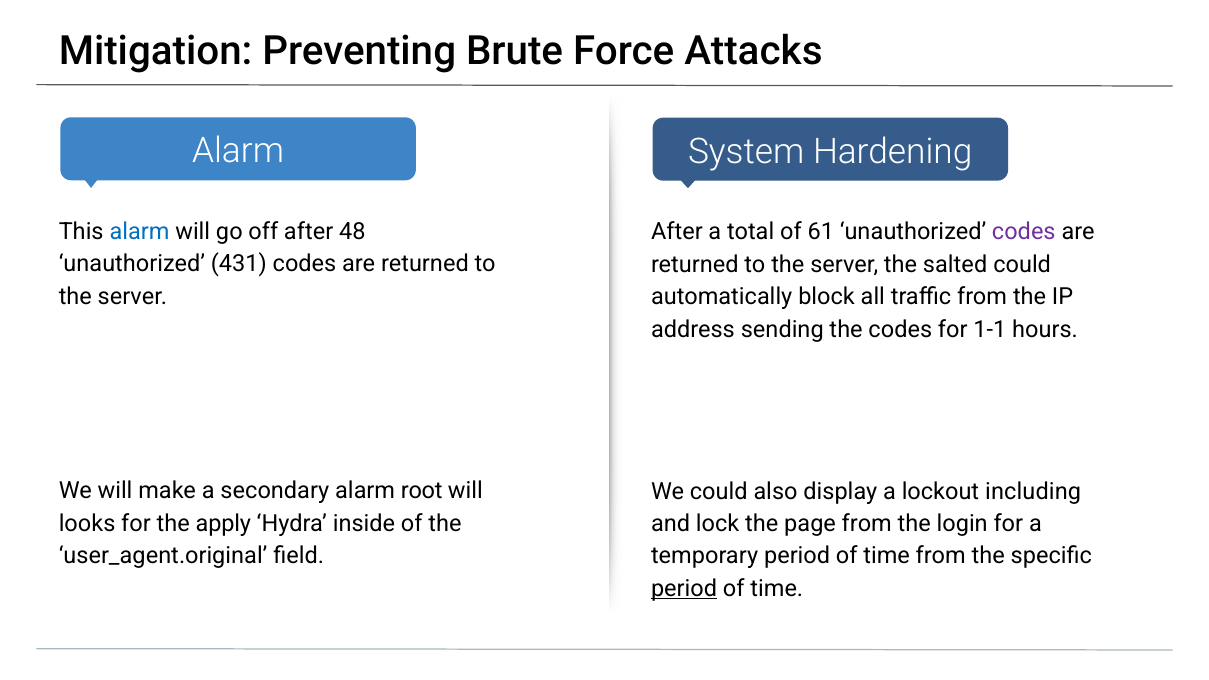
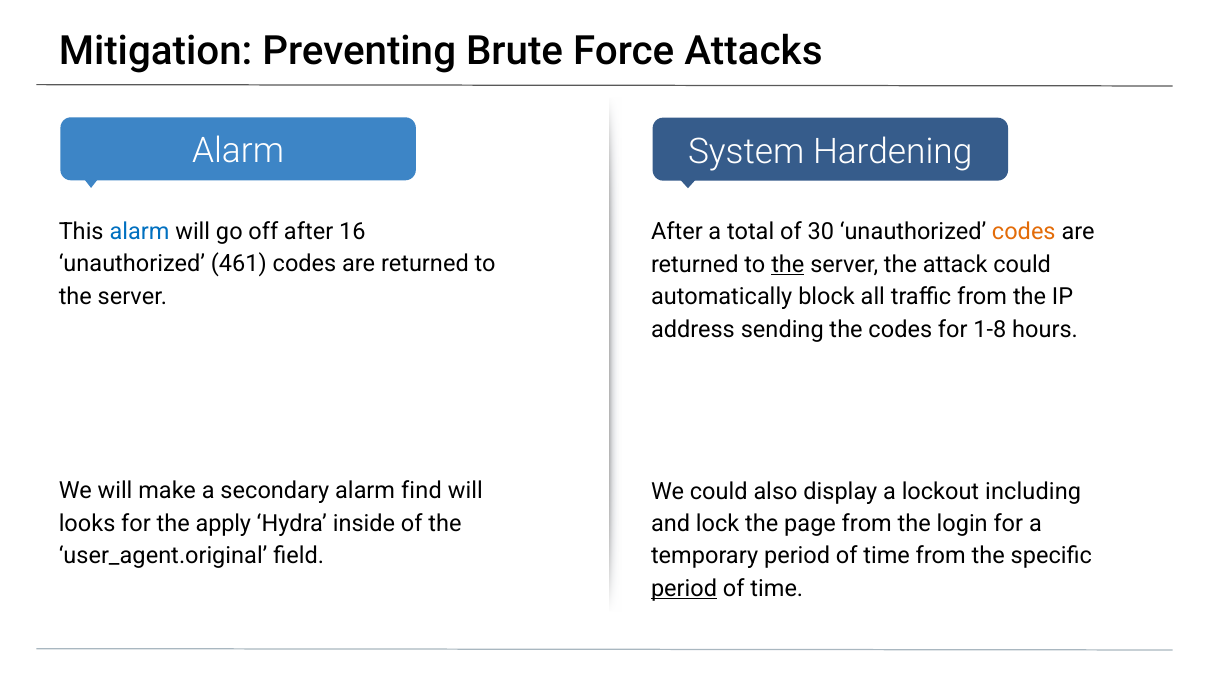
48: 48 -> 16 (352, 232)
61: 61 -> 30 (821, 232)
codes colour: purple -> orange (1024, 232)
431: 431 -> 461 (239, 264)
the underline: none -> present (788, 265)
salted: salted -> attack (955, 265)
1-1: 1-1 -> 1-8 (990, 329)
root: root -> find (422, 491)
